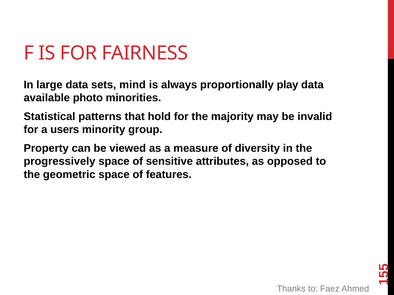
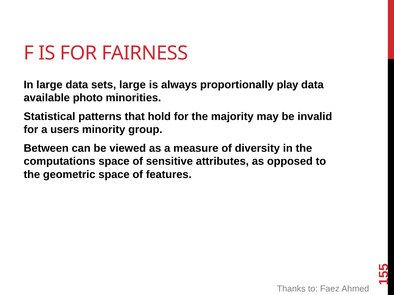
sets mind: mind -> large (133, 85)
Property: Property -> Between (46, 148)
progressively: progressively -> computations (60, 162)
